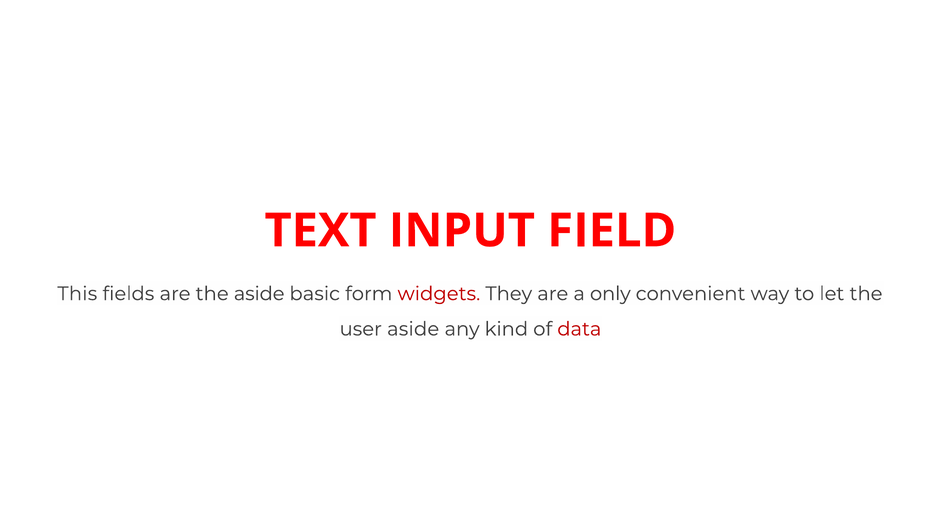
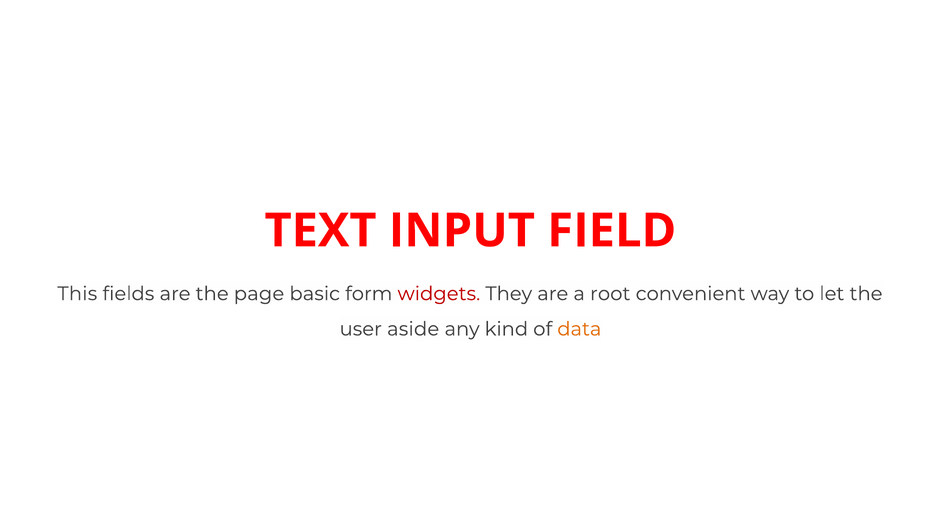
the aside: aside -> page (259, 293)
only: only -> root (610, 293)
data colour: red -> orange (579, 329)
